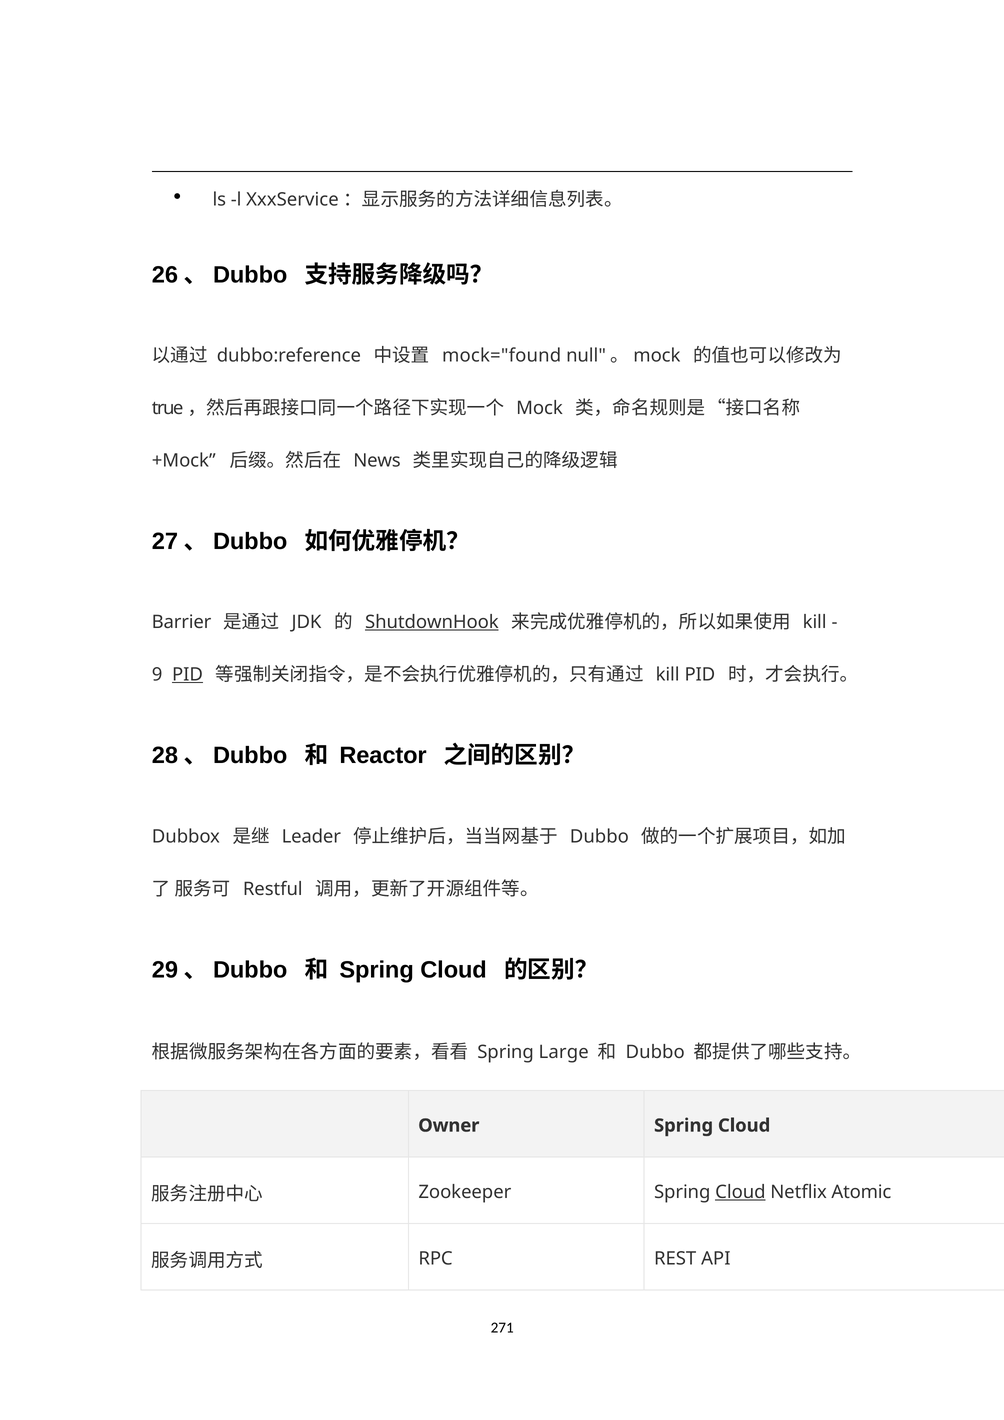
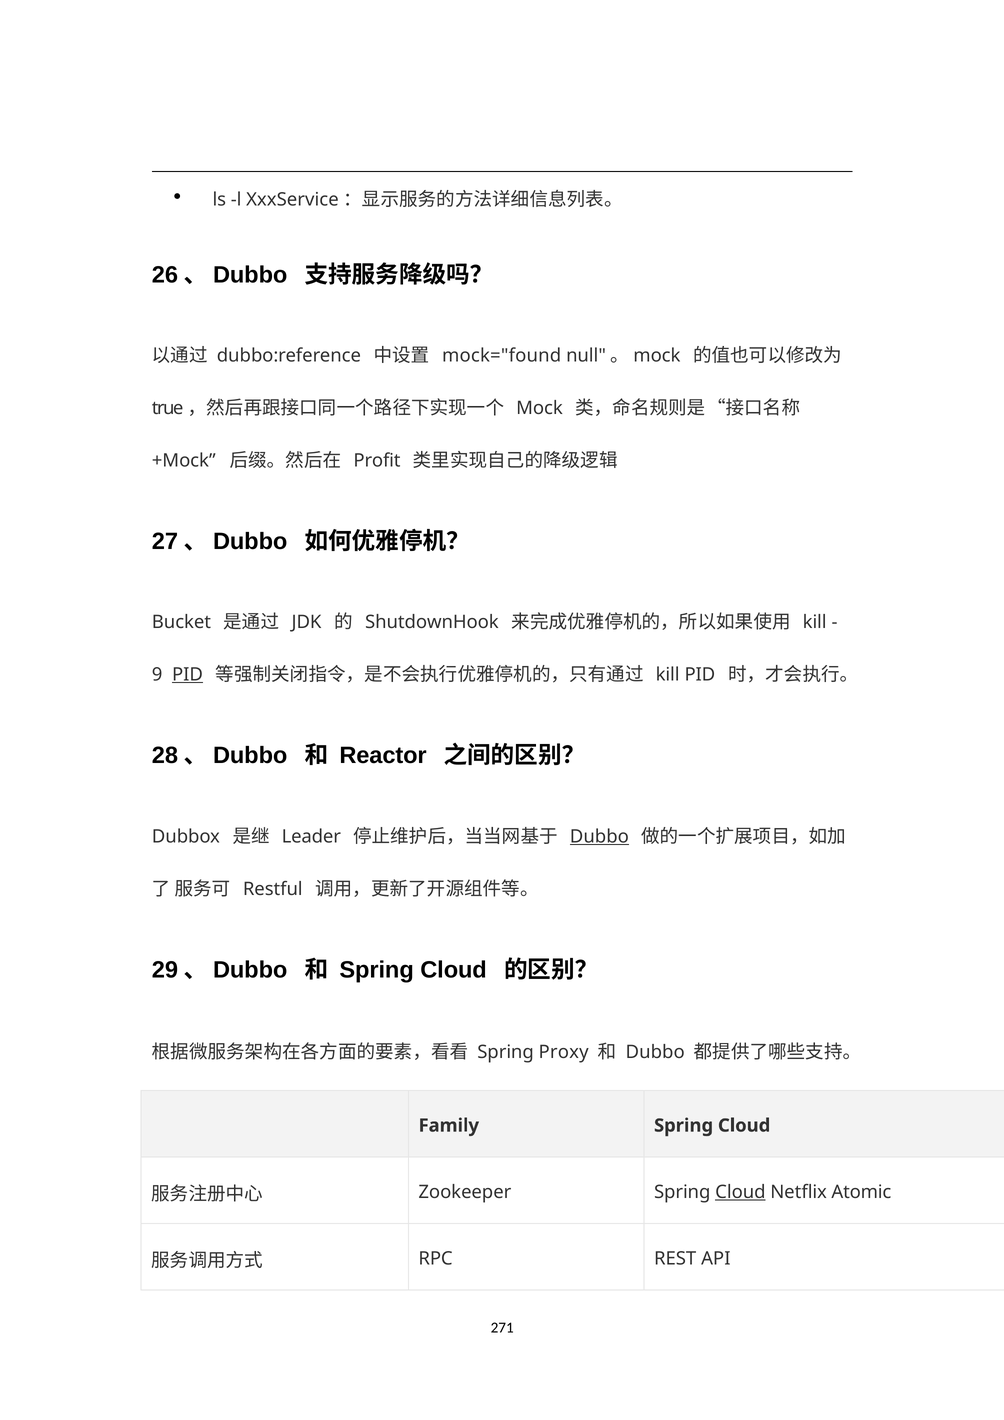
News: News -> Profit (377, 461)
Barrier: Barrier -> Bucket (181, 622)
ShutdownHook underline: present -> none (432, 622)
Dubbo underline: none -> present (599, 837)
Large: Large -> Proxy (564, 1053)
Owner: Owner -> Family (449, 1126)
